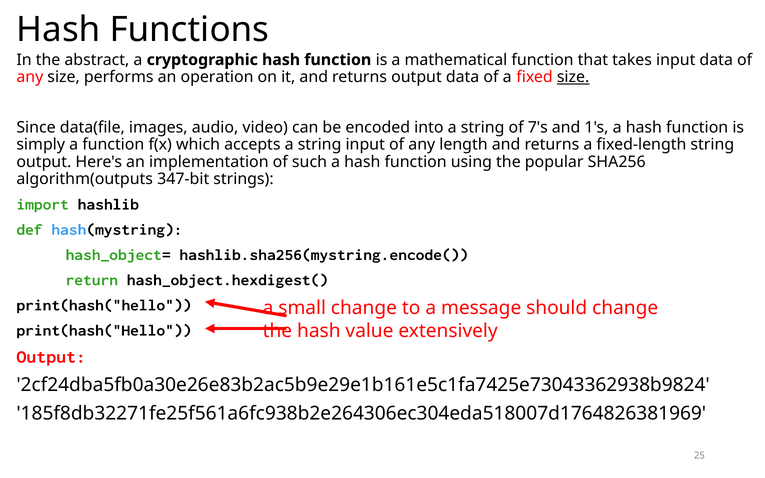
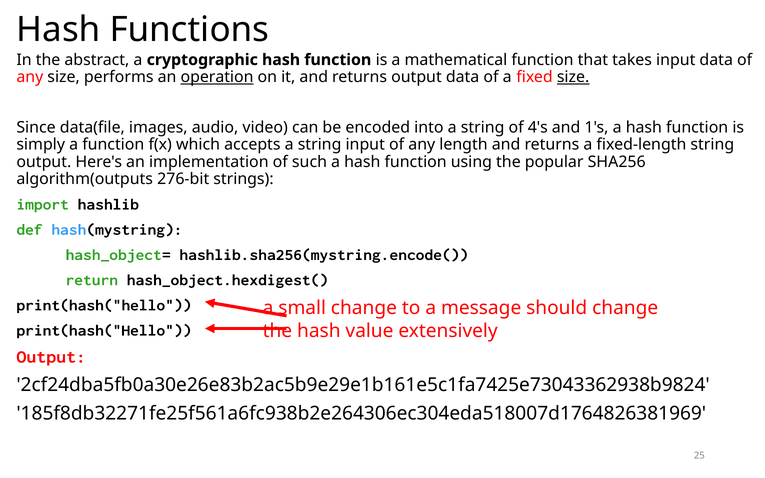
operation underline: none -> present (217, 77)
7's: 7's -> 4's (538, 127)
347-bit: 347-bit -> 276-bit (183, 179)
